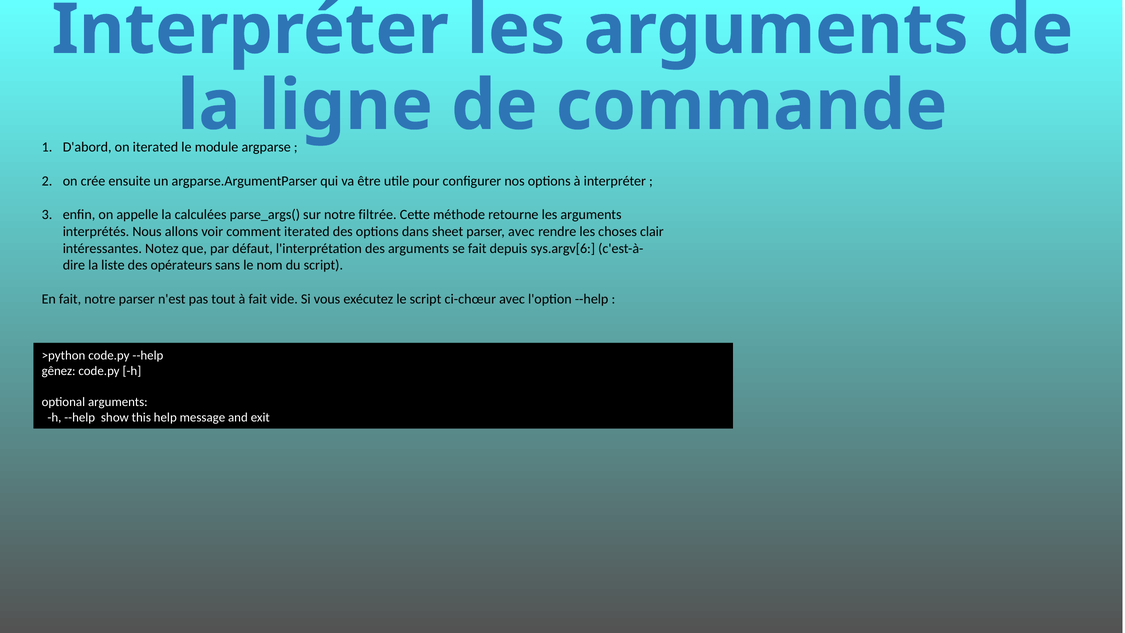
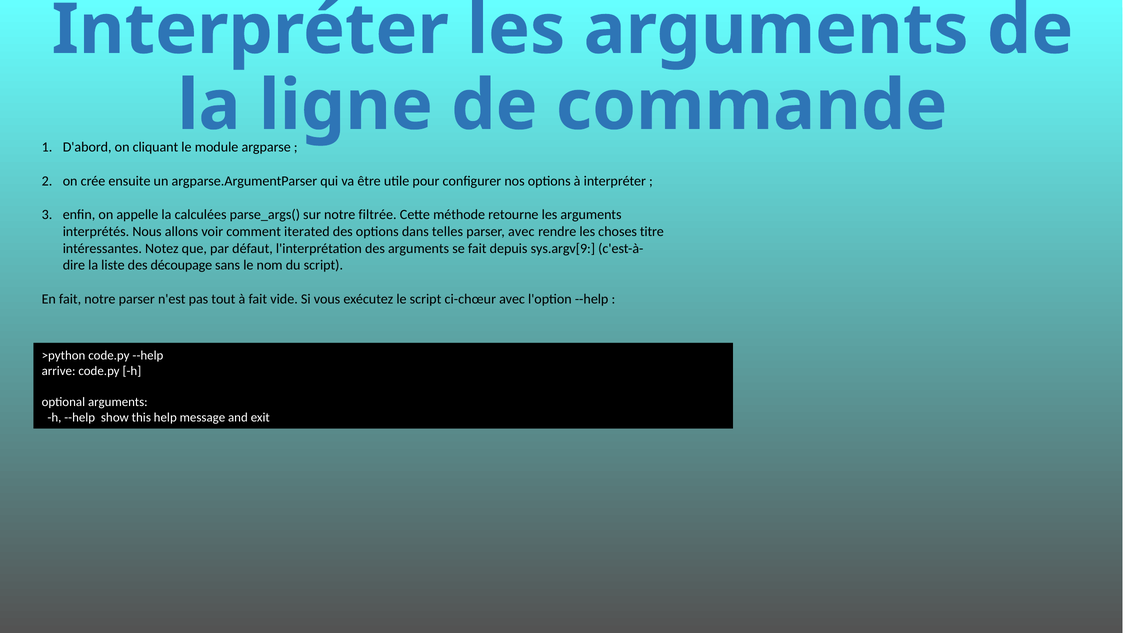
on iterated: iterated -> cliquant (155, 147)
sheet: sheet -> telles (448, 232)
clair: clair -> titre (652, 232)
sys.argv[6: sys.argv[6 -> sys.argv[9 (563, 248)
opérateurs: opérateurs -> découpage (181, 265)
gênez: gênez -> arrive (59, 371)
